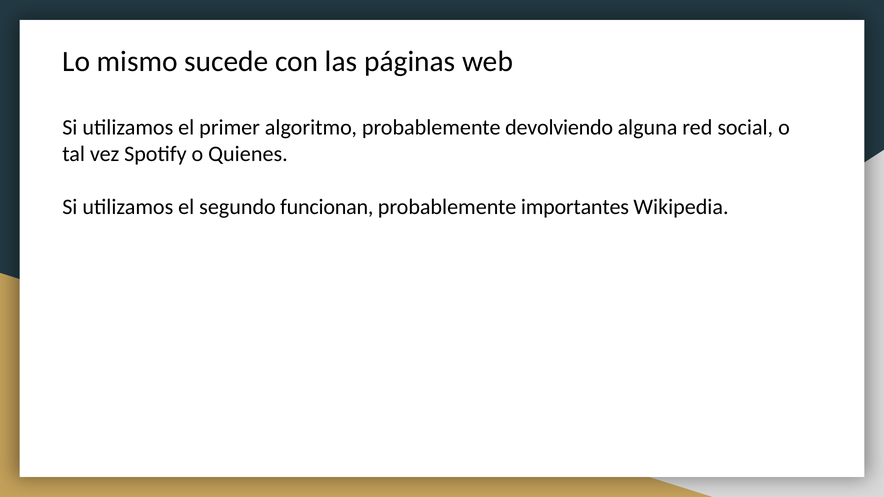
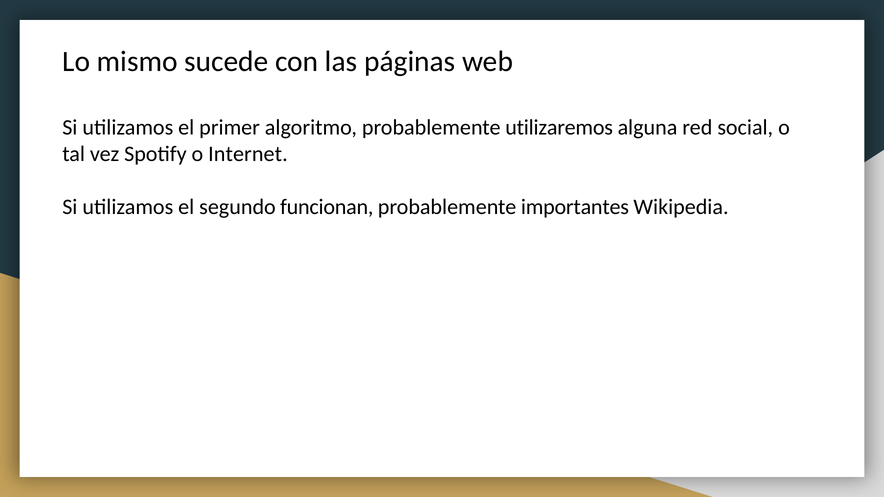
devolviendo: devolviendo -> utilizaremos (559, 127)
Quienes: Quienes -> Internet (248, 154)
